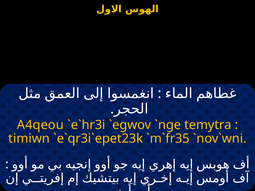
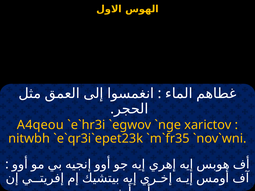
temytra: temytra -> xarictov (208, 125)
timiwn: timiwn -> nitwbh (29, 139)
